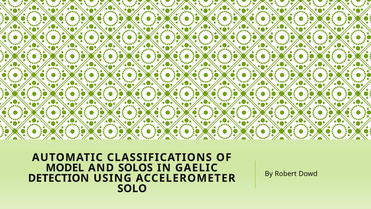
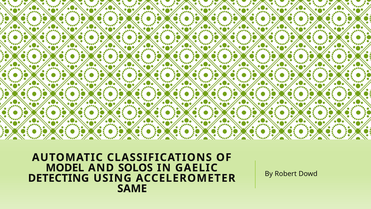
DETECTION: DETECTION -> DETECTING (59, 178)
SOLO: SOLO -> SAME (132, 188)
